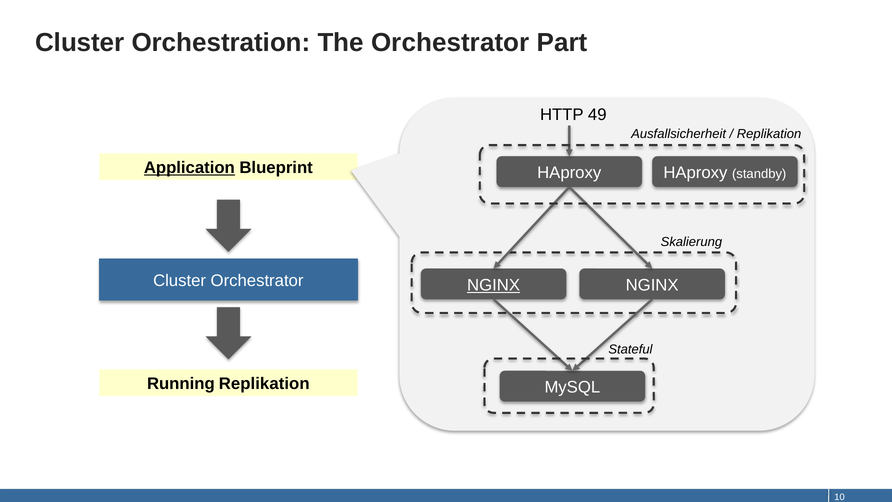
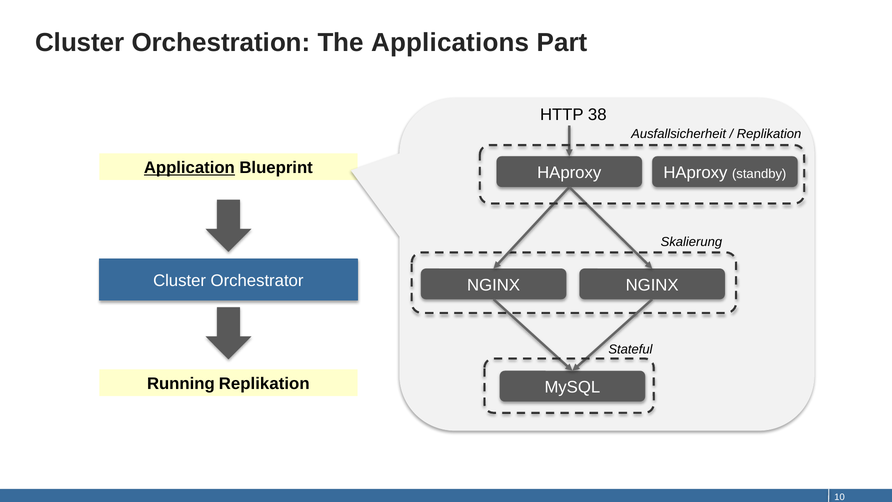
The Orchestrator: Orchestrator -> Applications (450, 43)
49: 49 -> 38 (597, 115)
NGINX underline: present -> none (494, 285)
